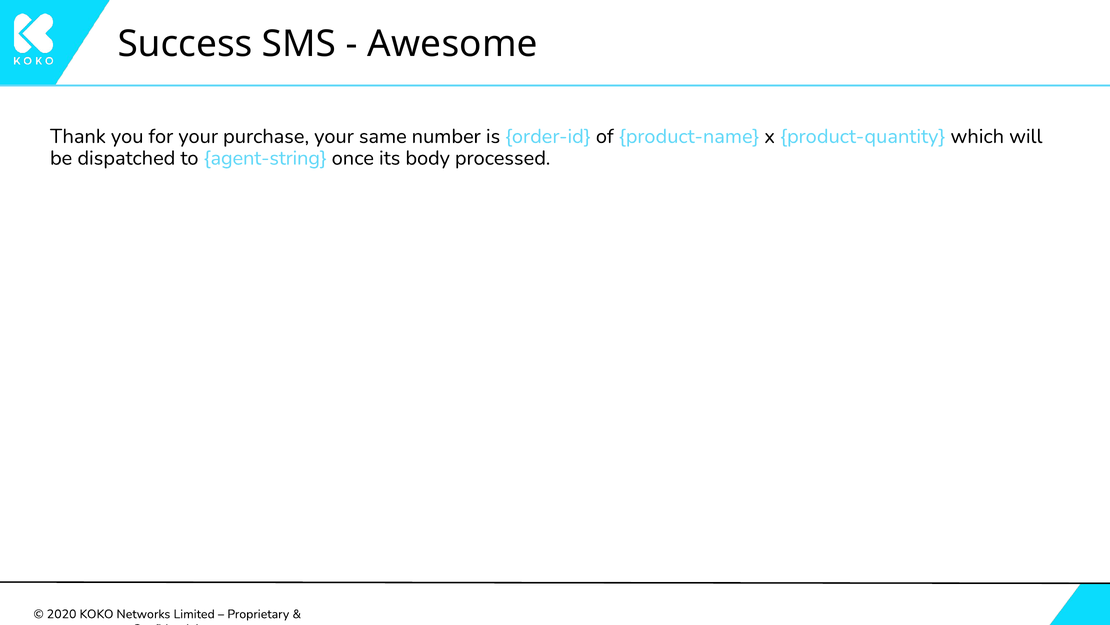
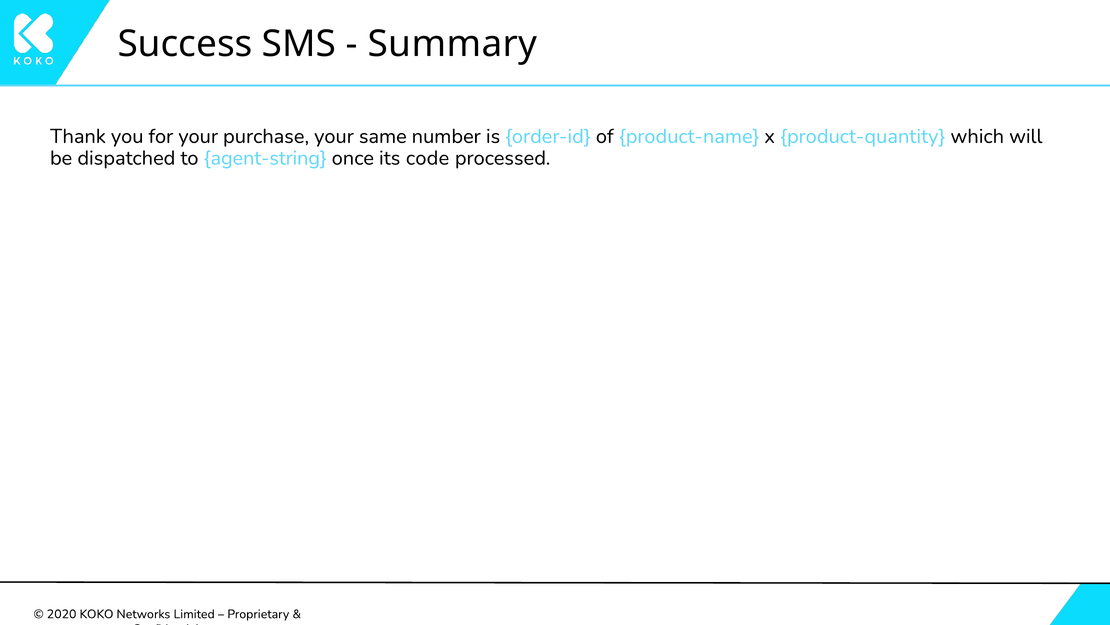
Awesome: Awesome -> Summary (452, 44)
body: body -> code (428, 158)
